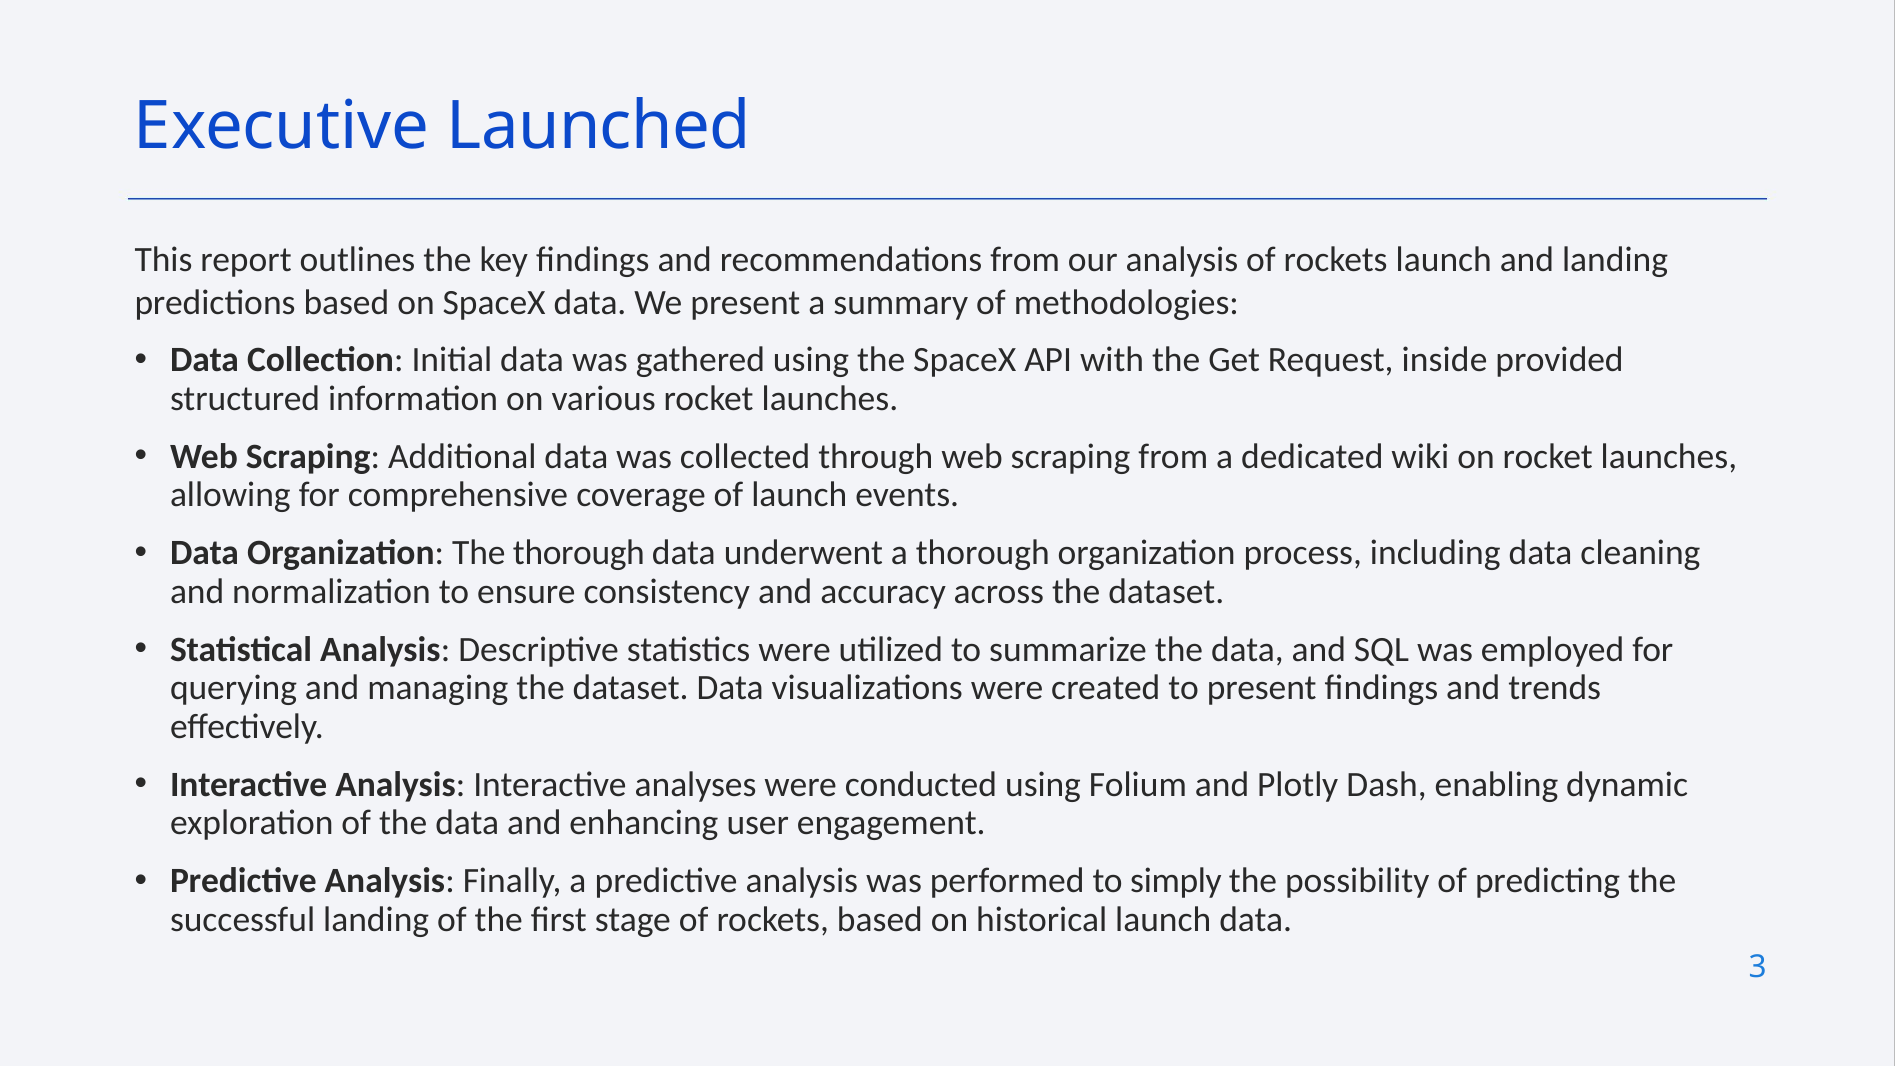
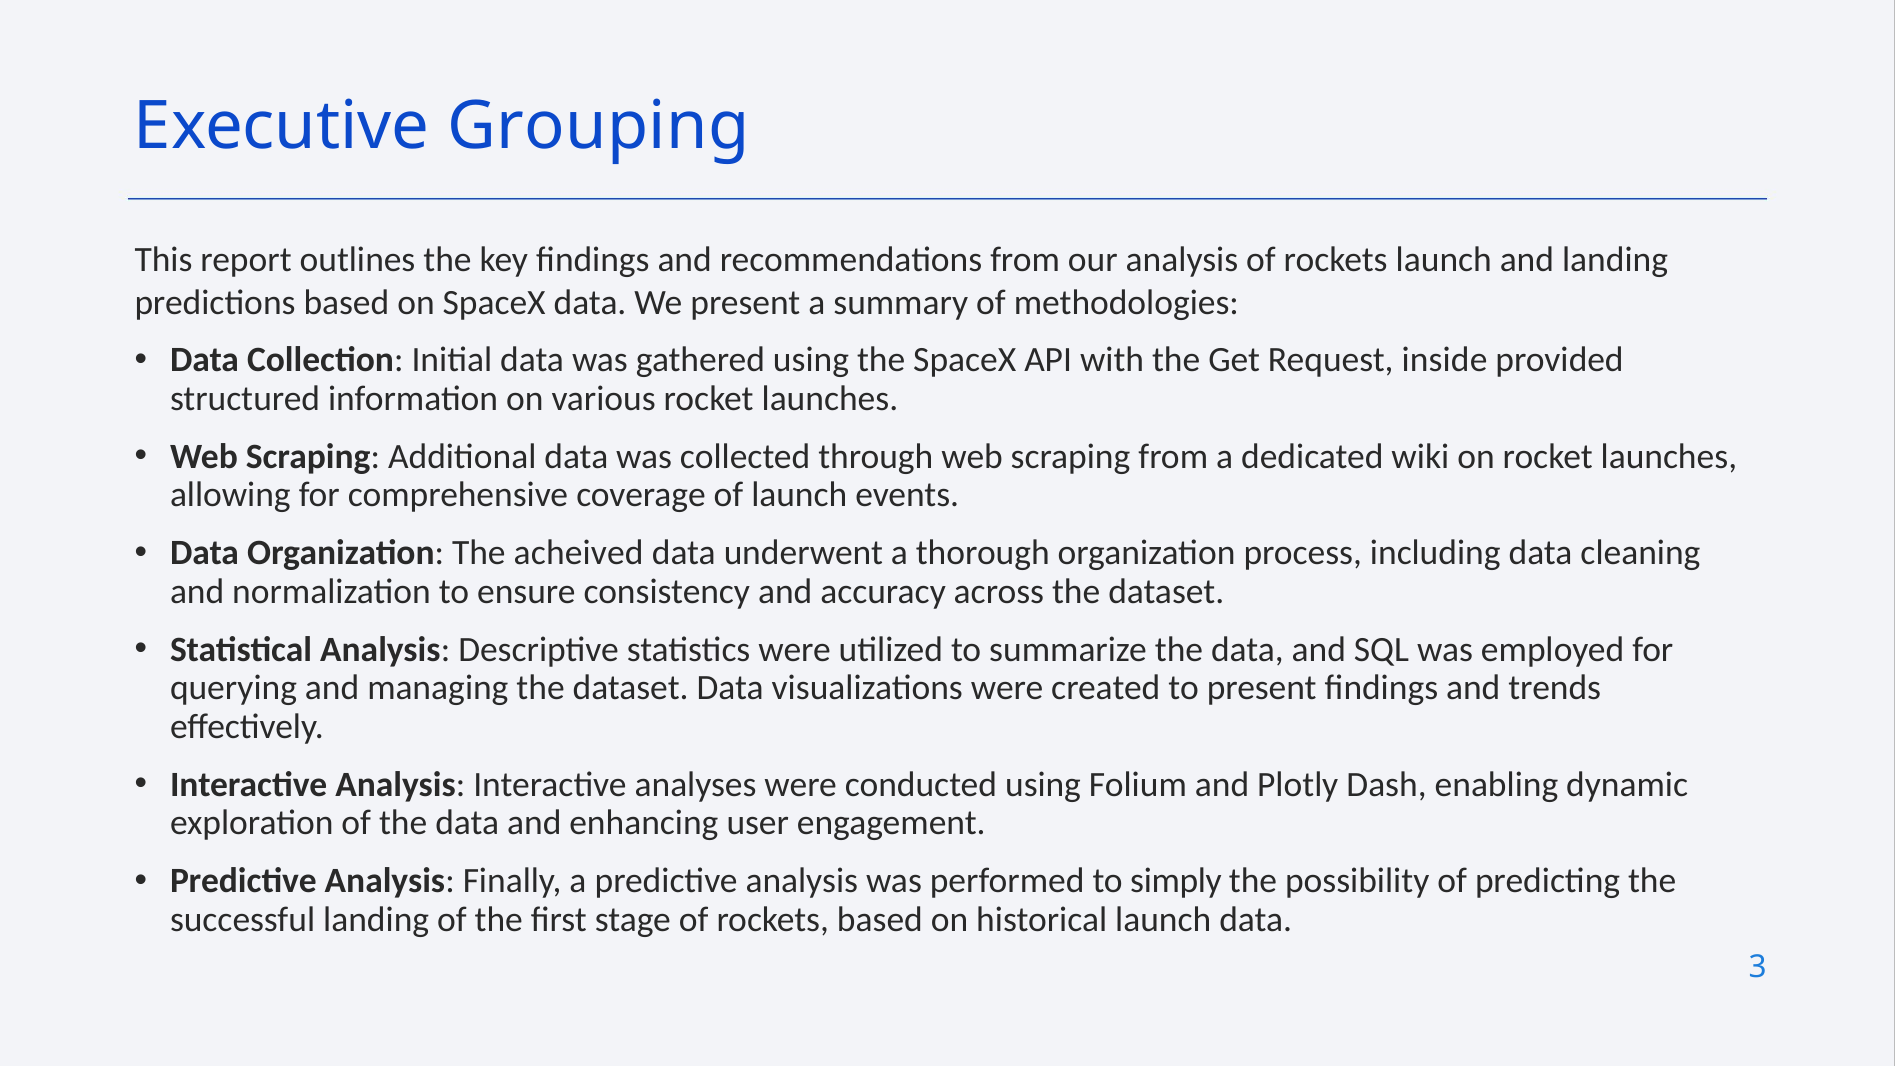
Launched: Launched -> Grouping (598, 127)
The thorough: thorough -> acheived (579, 553)
